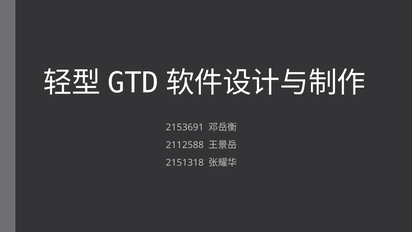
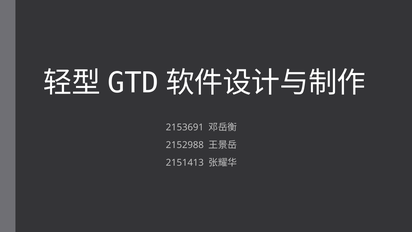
2112588: 2112588 -> 2152988 (185, 145)
2151318: 2151318 -> 2151413 (185, 163)
